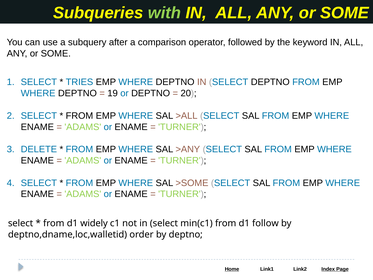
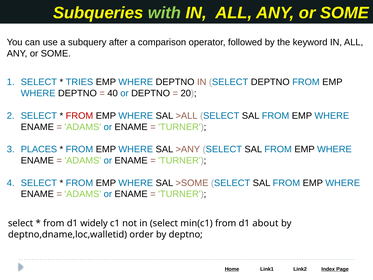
19: 19 -> 40 (113, 93)
FROM colour: black -> red (79, 116)
DELETE: DELETE -> PLACES (39, 149)
follow: follow -> about (265, 223)
